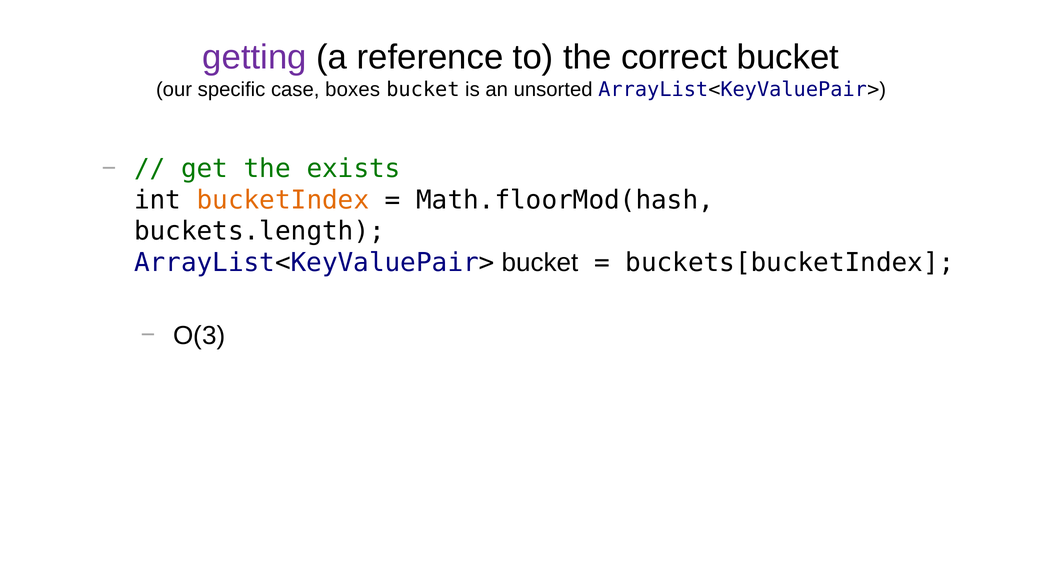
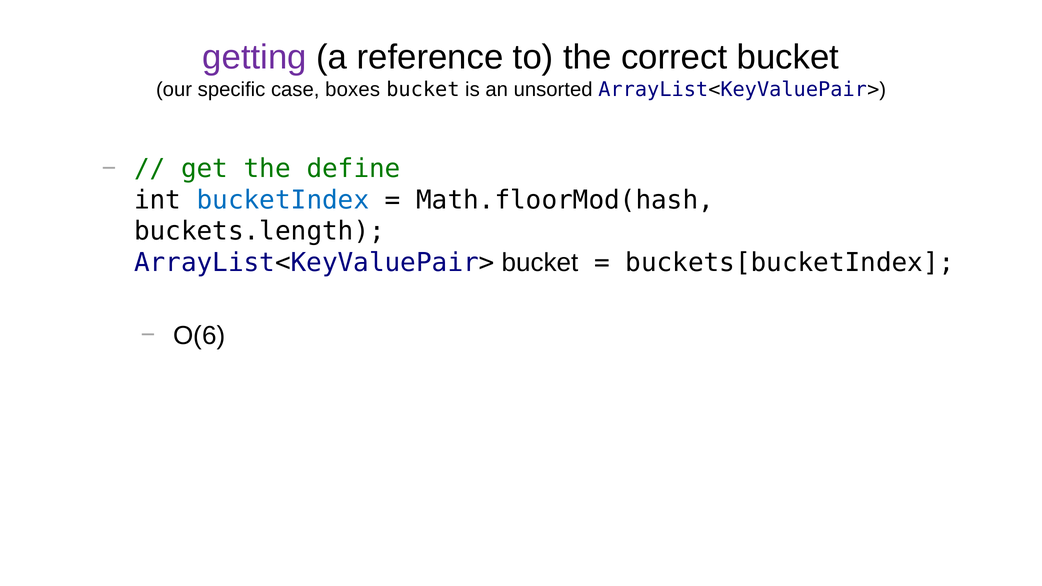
exists: exists -> define (354, 169)
bucketIndex colour: orange -> blue (283, 200)
O(3: O(3 -> O(6 (199, 336)
